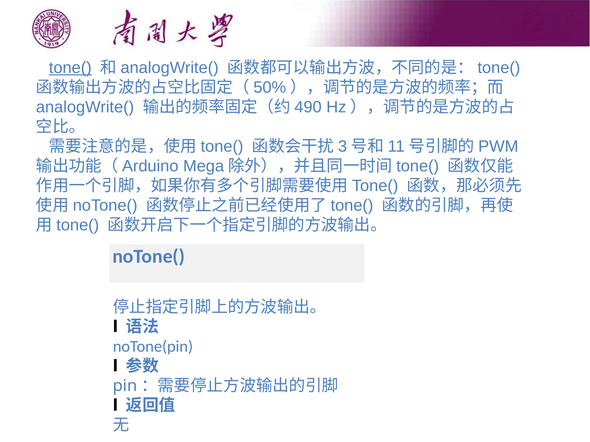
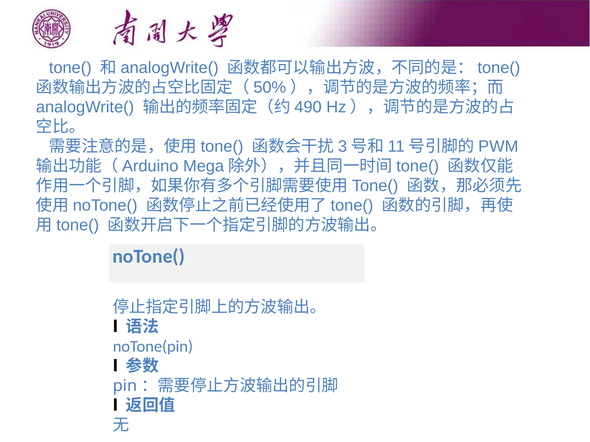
tone( underline: present -> none (70, 68)
